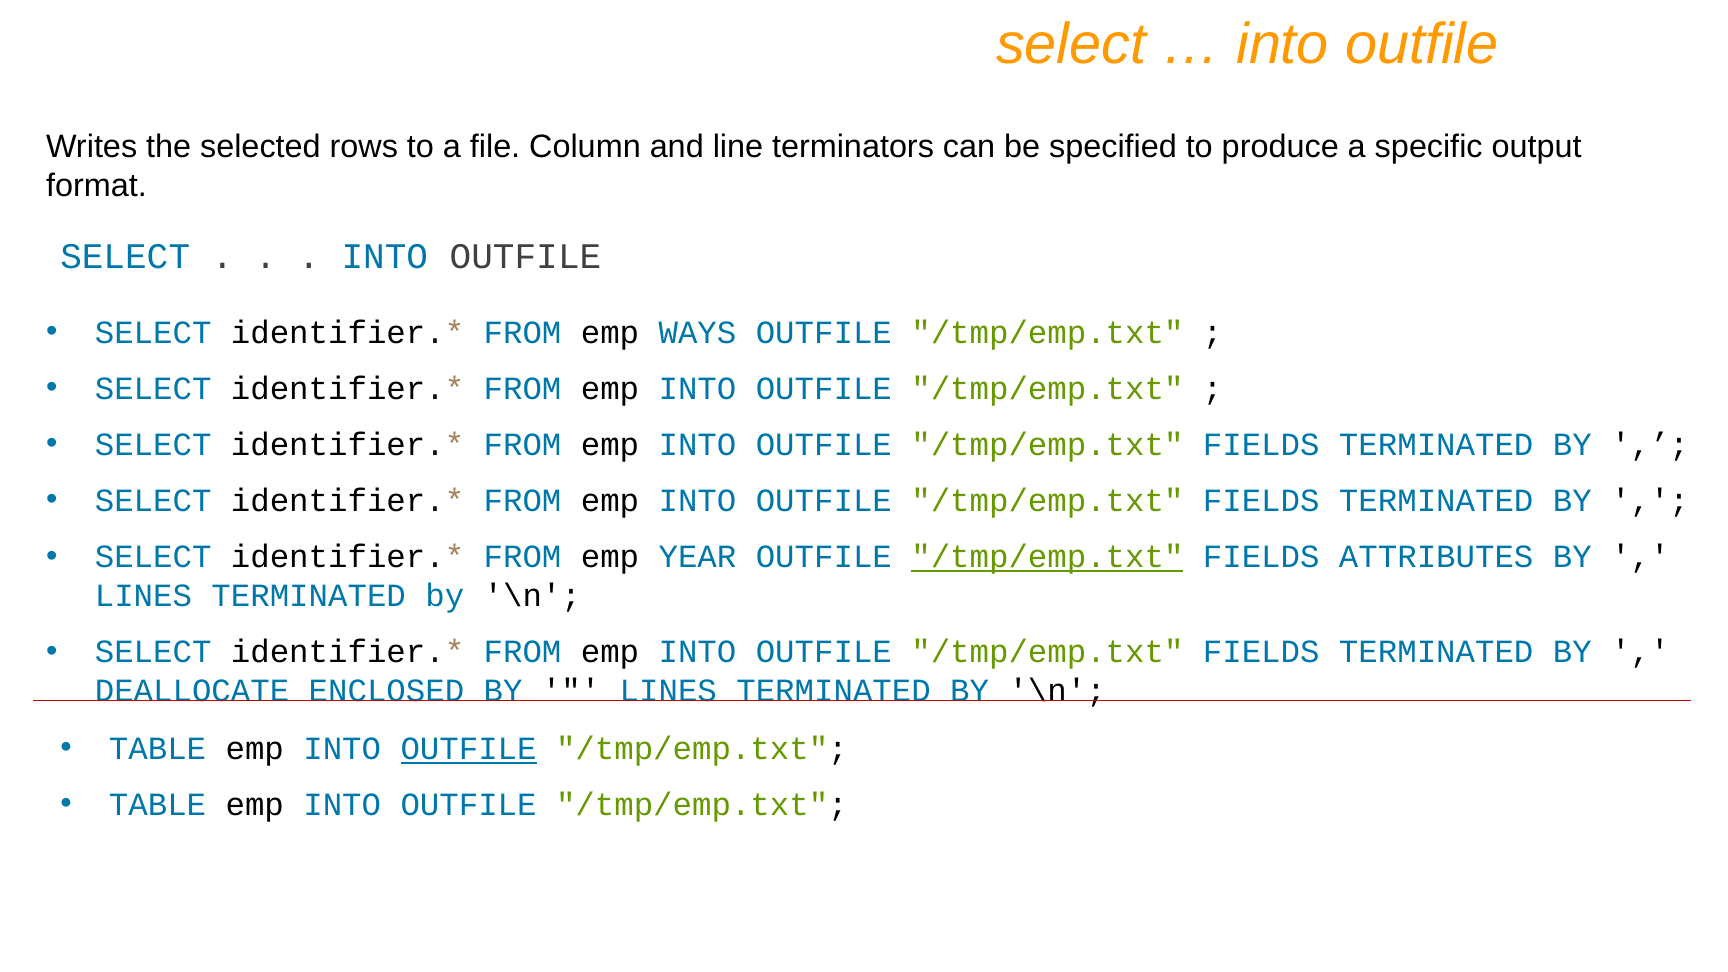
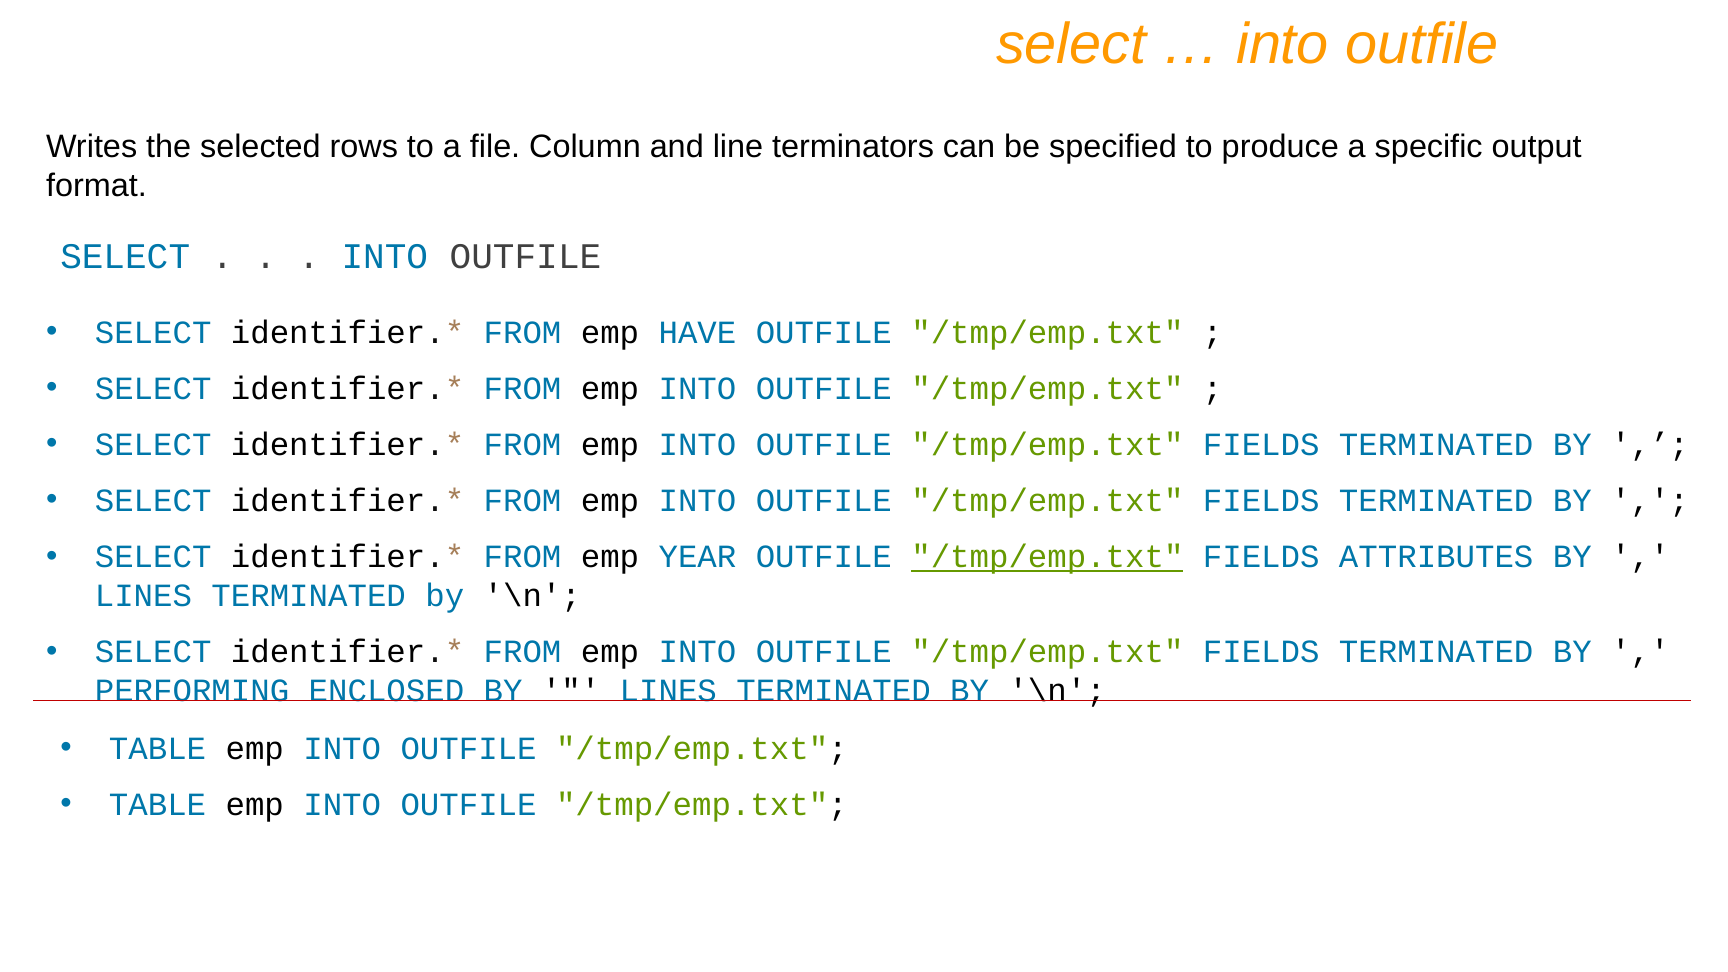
WAYS: WAYS -> HAVE (697, 333)
DEALLOCATE: DEALLOCATE -> PERFORMING (192, 691)
OUTFILE underline: present -> none (469, 749)
